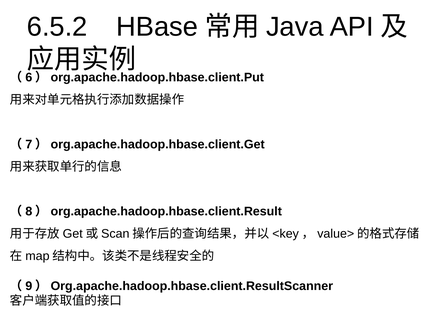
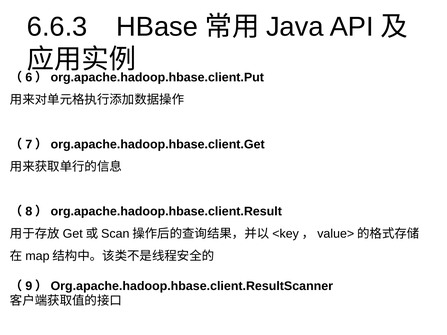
6.5.2: 6.5.2 -> 6.6.3 (57, 27)
